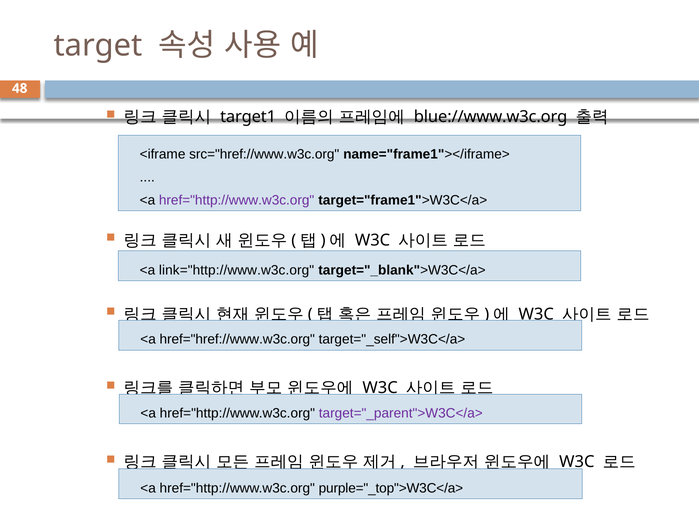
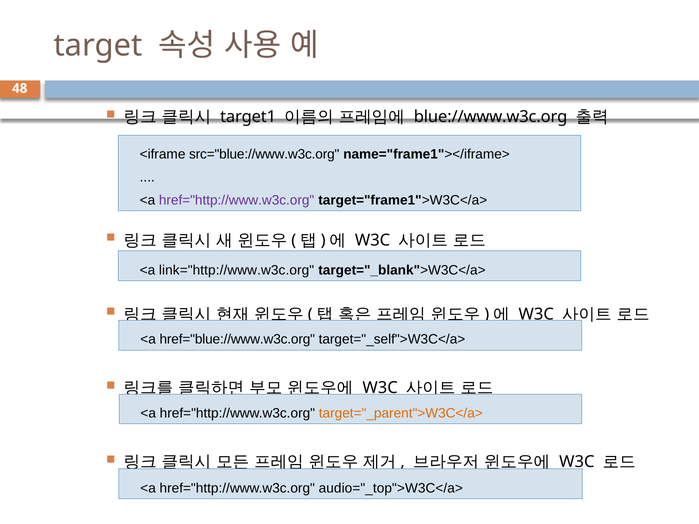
src="href://www.w3c.org: src="href://www.w3c.org -> src="blue://www.w3c.org (264, 155)
href="href://www.w3c.org: href="href://www.w3c.org -> href="blue://www.w3c.org (237, 340)
target="_parent">W3C</a> colour: purple -> orange (401, 413)
purple="_top">W3C</a>: purple="_top">W3C</a> -> audio="_top">W3C</a> (391, 488)
